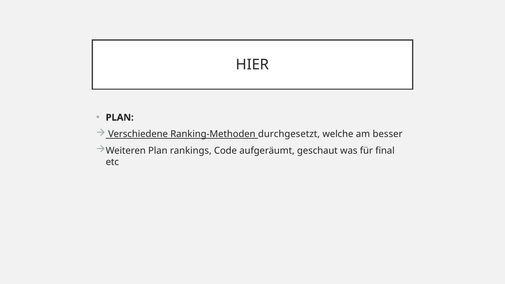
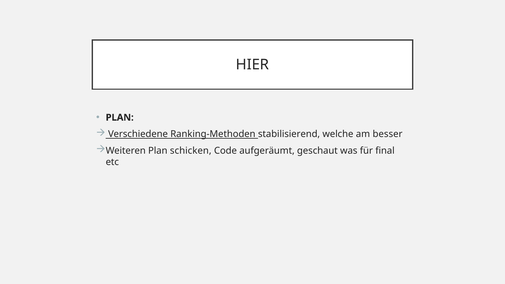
durchgesetzt: durchgesetzt -> stabilisierend (289, 134)
rankings: rankings -> schicken (191, 151)
